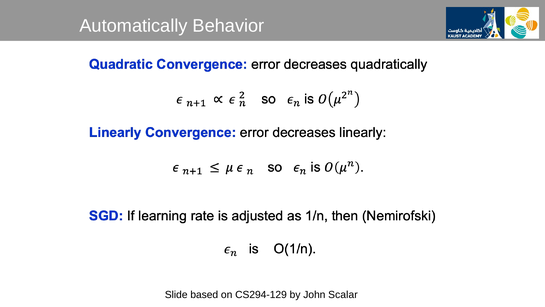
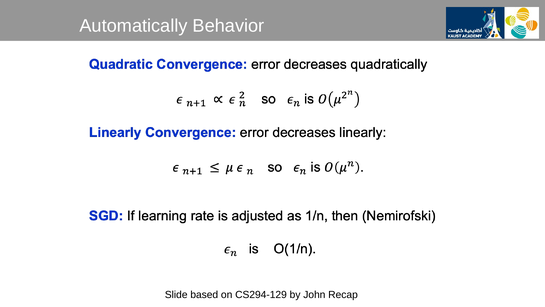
Scalar: Scalar -> Recap (343, 294)
